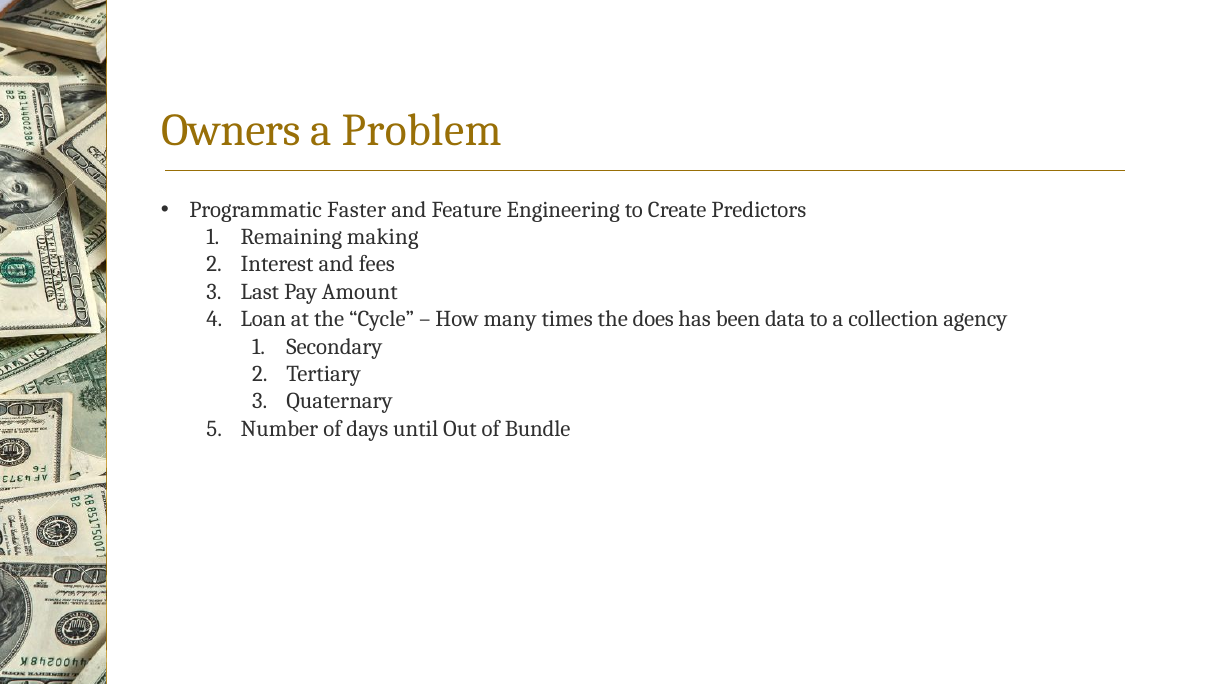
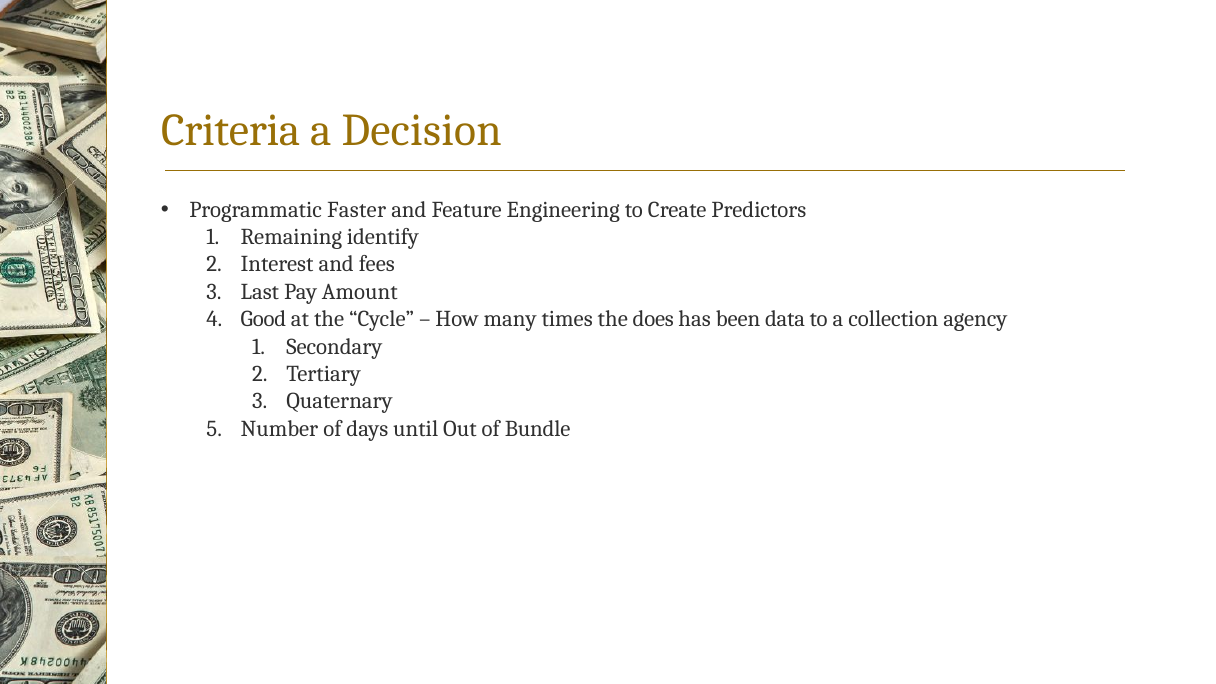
Owners: Owners -> Criteria (231, 130)
Problem: Problem -> Decision (422, 130)
making: making -> identify (383, 237)
Loan: Loan -> Good (263, 319)
